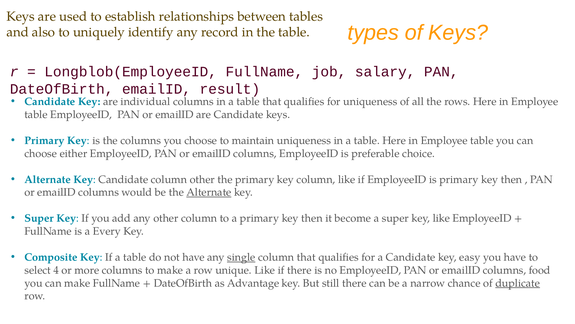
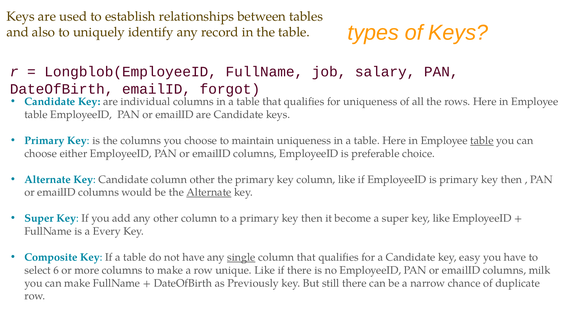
result: result -> forgot (230, 89)
table underline: none -> present (482, 140)
4: 4 -> 6 (56, 270)
food: food -> milk (540, 270)
Advantage: Advantage -> Previously (253, 283)
duplicate underline: present -> none (518, 283)
